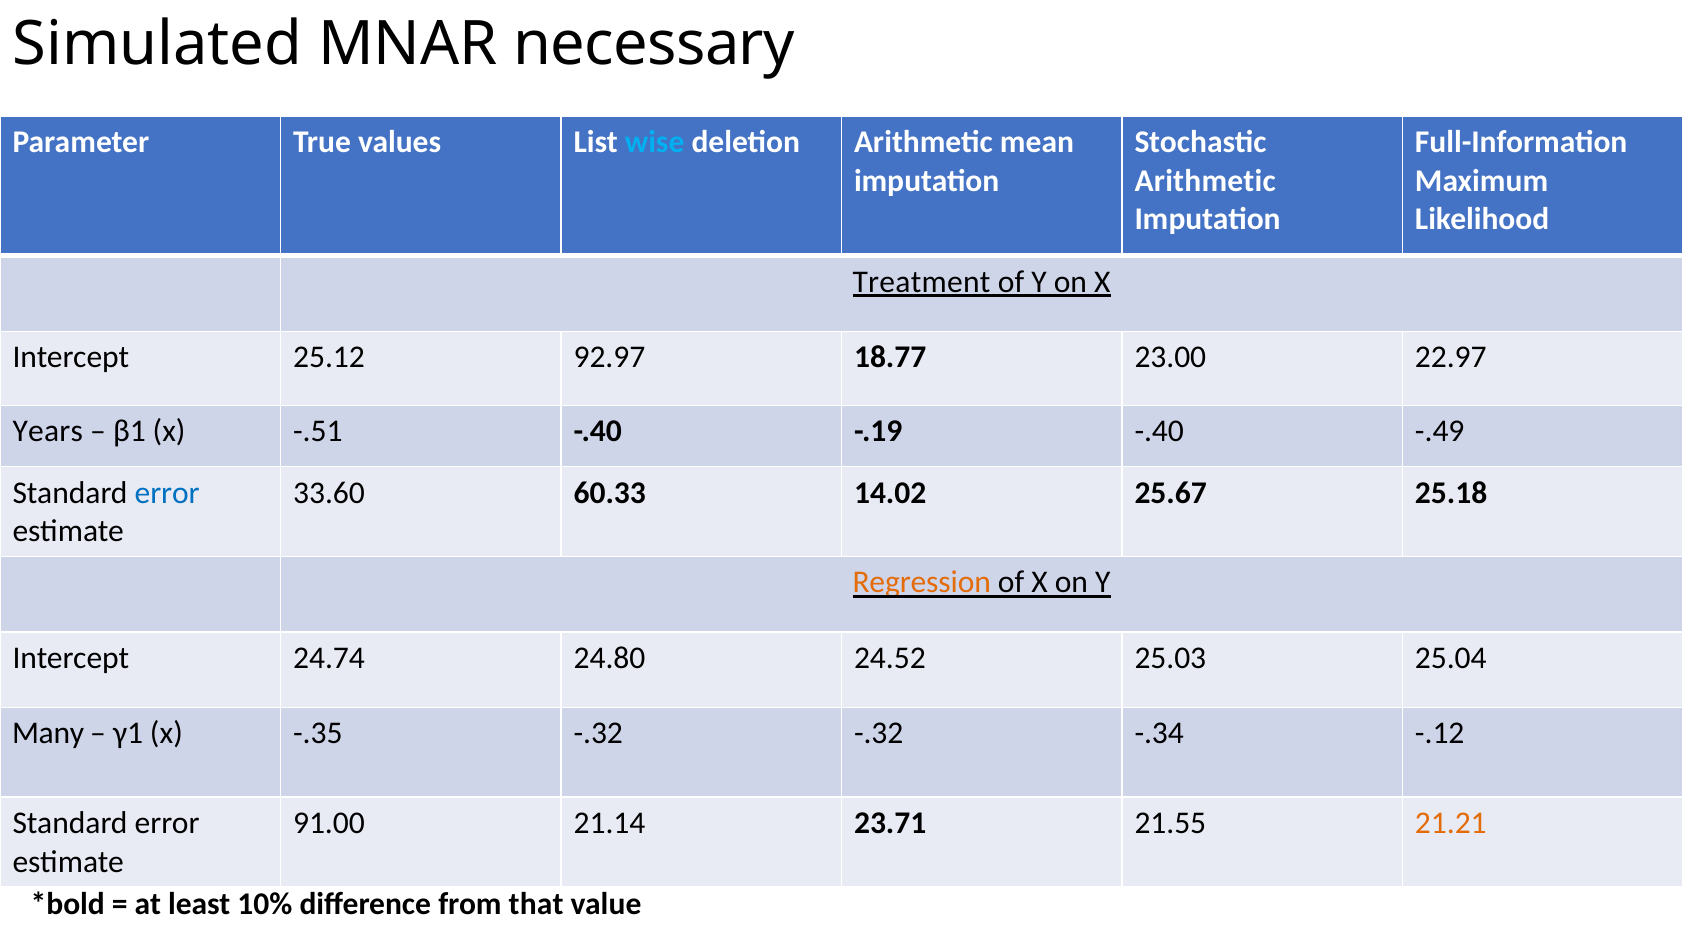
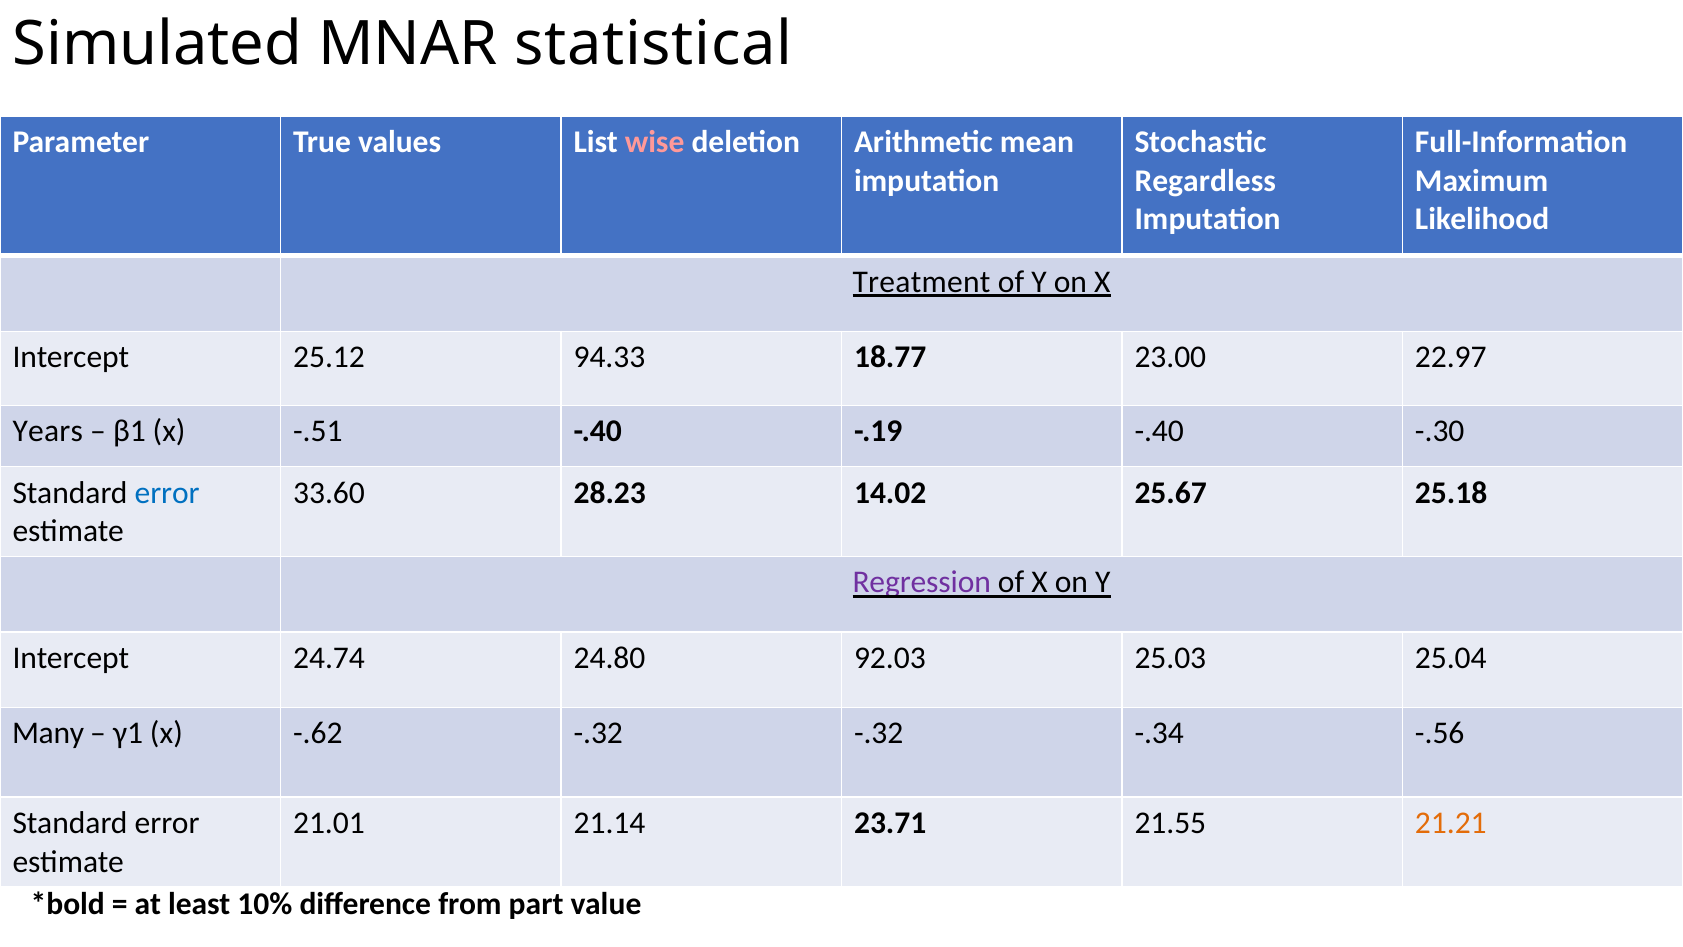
necessary: necessary -> statistical (653, 44)
wise colour: light blue -> pink (655, 142)
Arithmetic: Arithmetic -> Regardless (1205, 181)
92.97: 92.97 -> 94.33 (609, 357)
-.49: -.49 -> -.30 (1440, 431)
60.33: 60.33 -> 28.23 (610, 493)
Regression colour: orange -> purple (922, 582)
24.52: 24.52 -> 92.03 (890, 658)
-.35: -.35 -> -.62 (318, 733)
-.12: -.12 -> -.56 (1440, 733)
91.00: 91.00 -> 21.01 (329, 823)
that: that -> part (536, 904)
